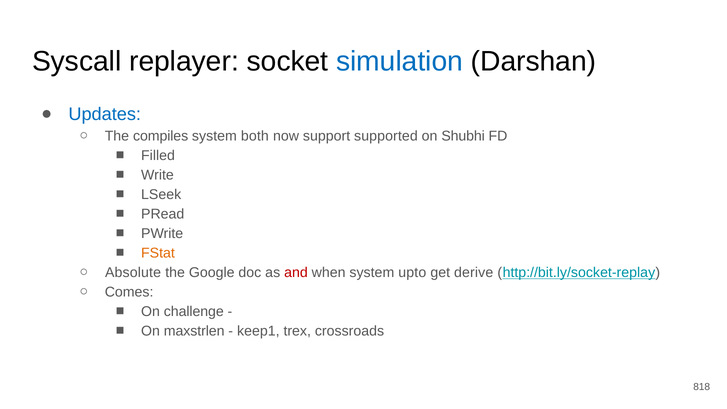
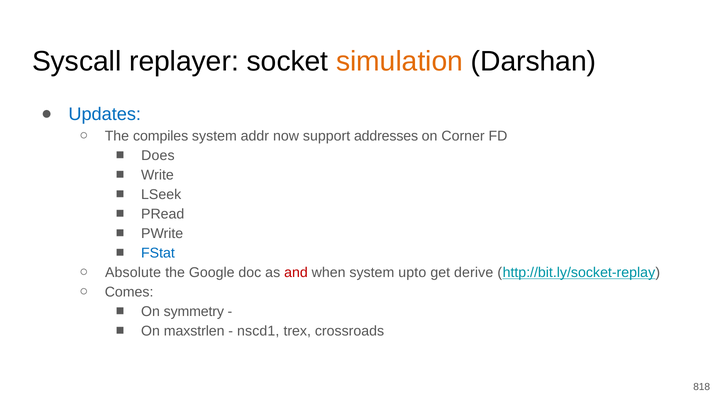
simulation colour: blue -> orange (400, 62)
both: both -> addr (255, 136)
supported: supported -> addresses (386, 136)
Shubhi: Shubhi -> Corner (463, 136)
Filled: Filled -> Does (158, 155)
FStat colour: orange -> blue (158, 253)
challenge: challenge -> symmetry (194, 311)
keep1: keep1 -> nscd1 (258, 331)
